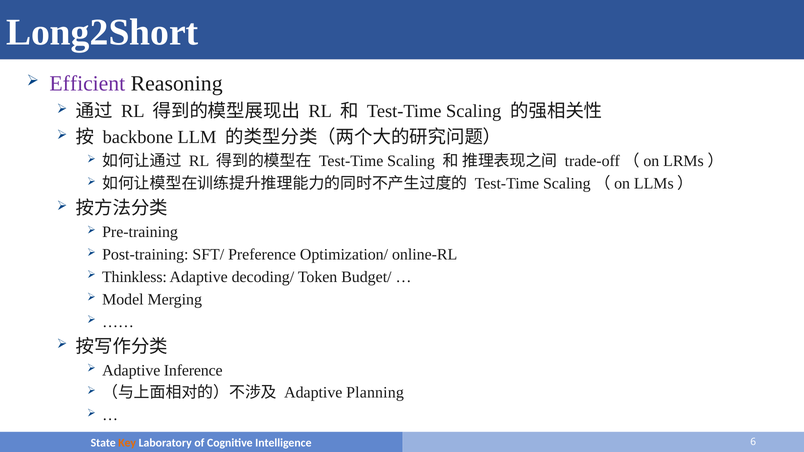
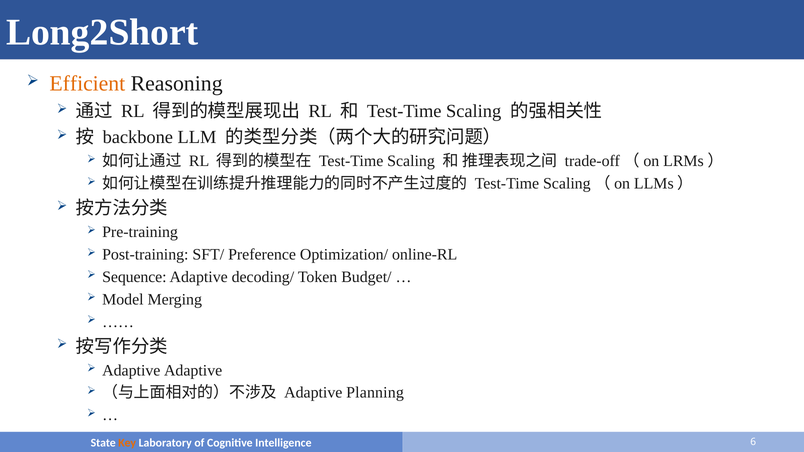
Efficient colour: purple -> orange (87, 83)
Thinkless: Thinkless -> Sequence (134, 277)
Adaptive Inference: Inference -> Adaptive (193, 370)
